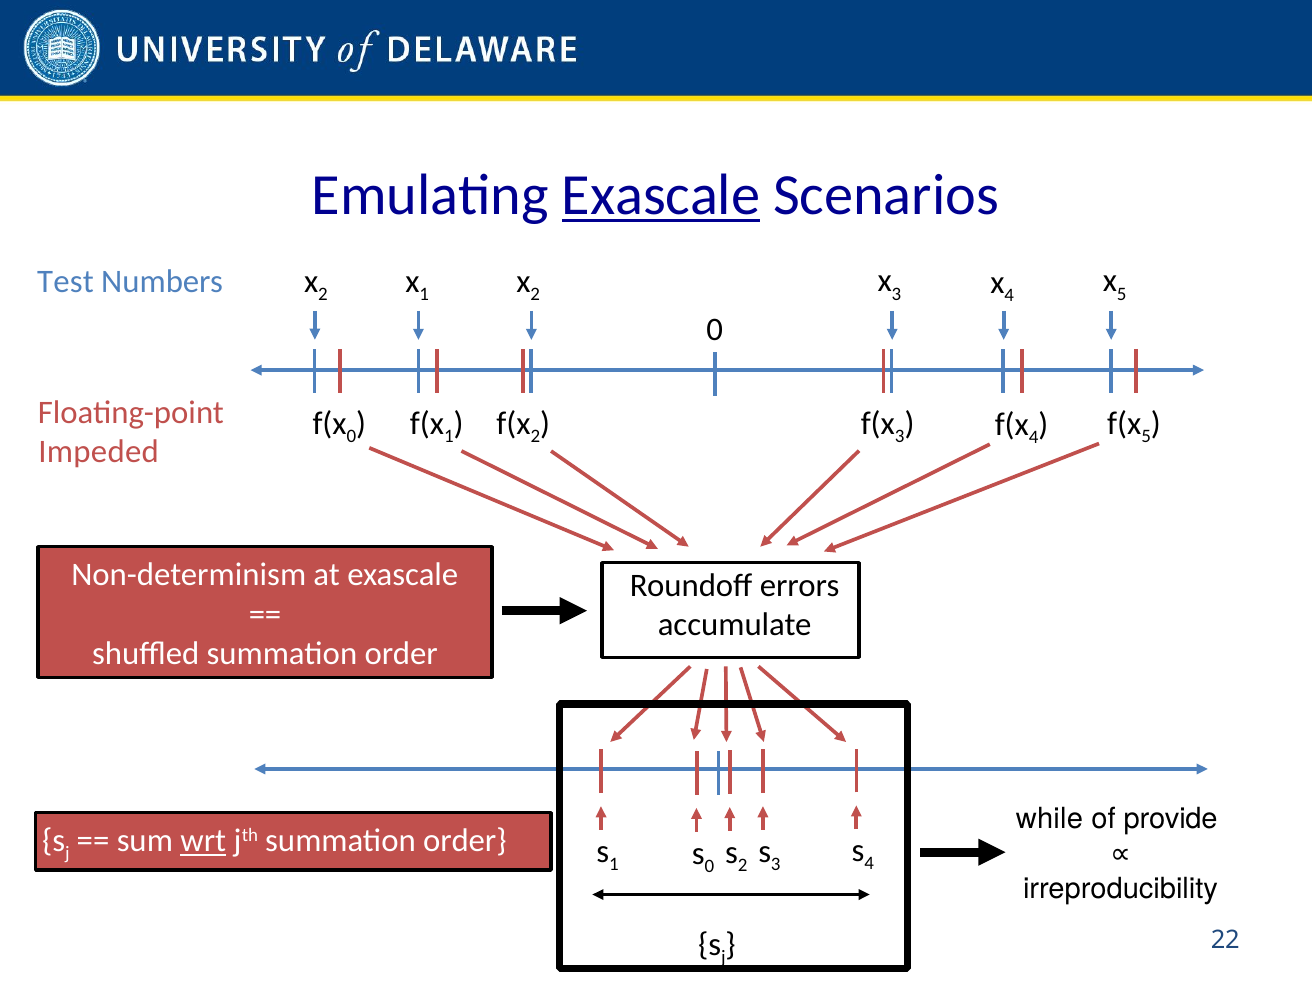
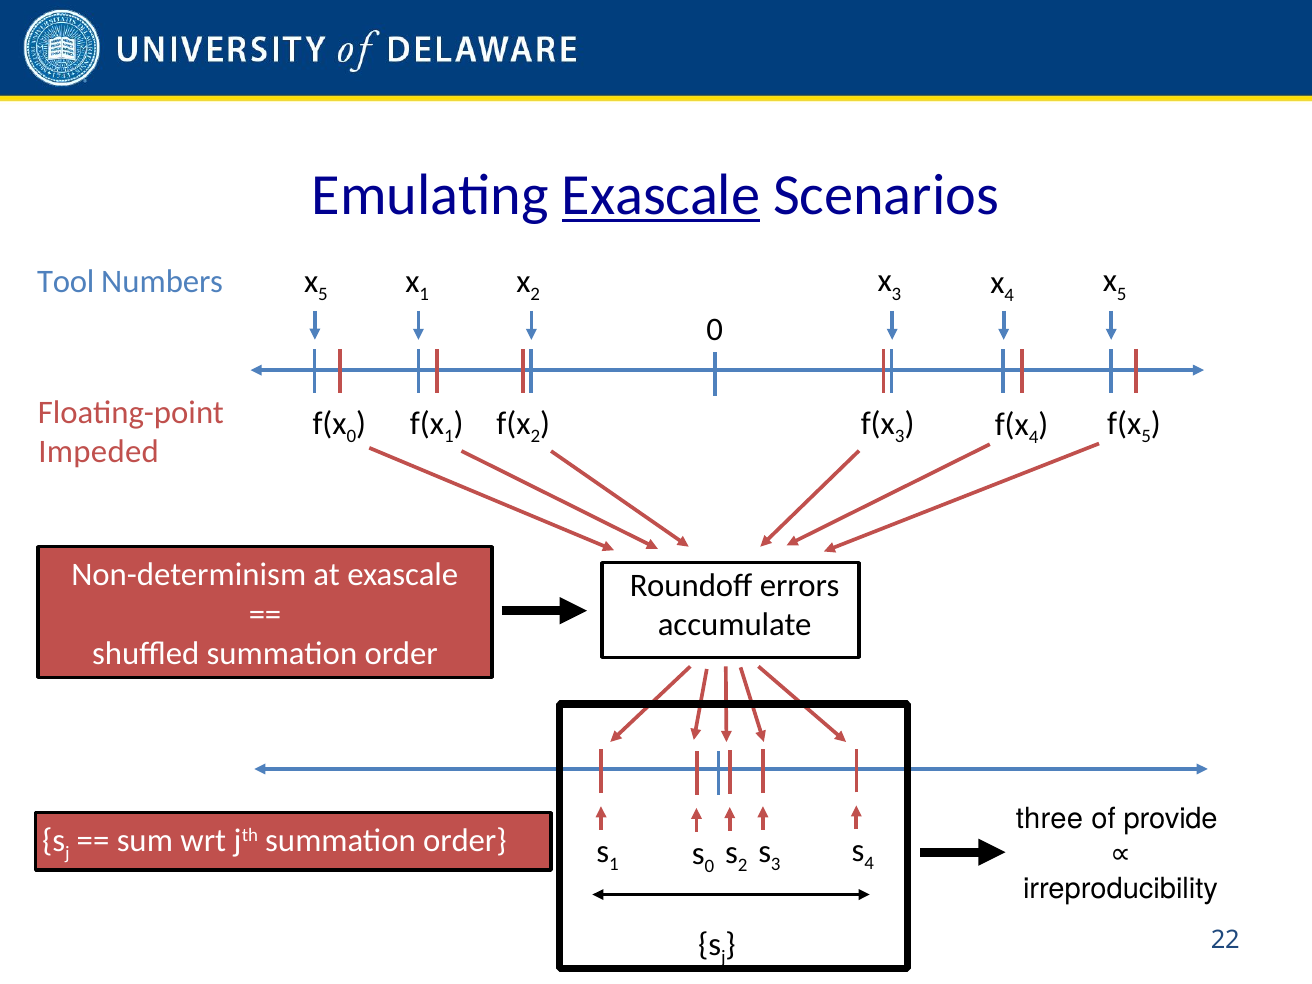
2: 2 -> 5 (323, 294)
Test: Test -> Tool (66, 282)
while: while -> three (1049, 819)
wrt underline: present -> none (203, 841)
